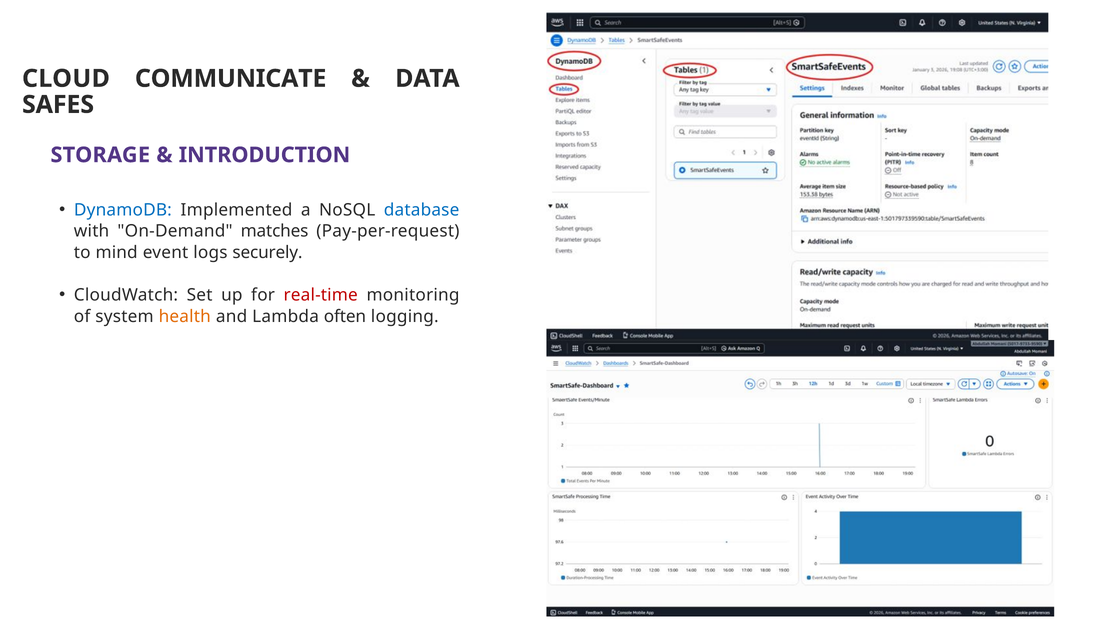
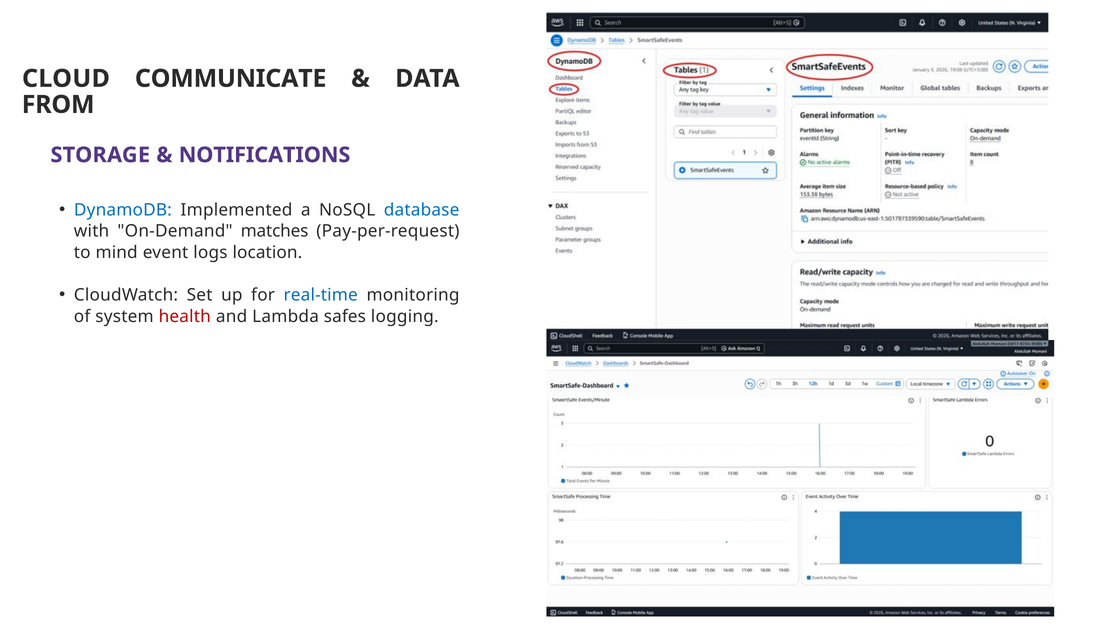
SAFES: SAFES -> FROM (58, 104)
INTRODUCTION: INTRODUCTION -> NOTIFICATIONS (265, 155)
securely: securely -> location (267, 252)
real-time colour: red -> blue (321, 295)
health colour: orange -> red (185, 316)
often: often -> safes (345, 316)
